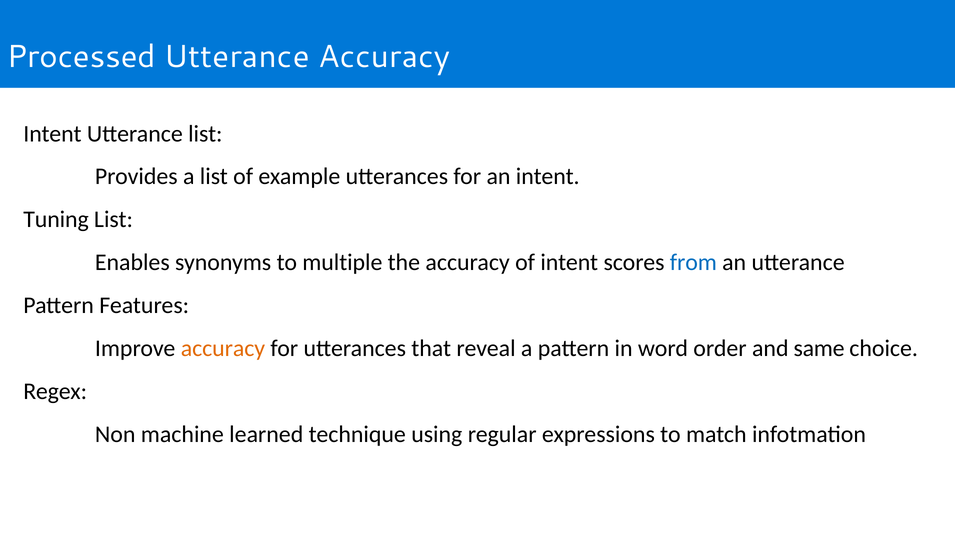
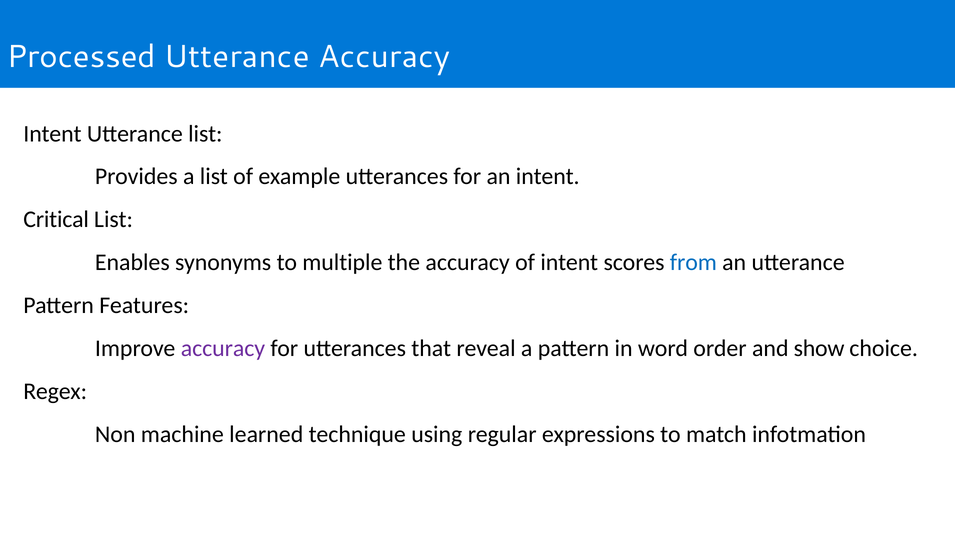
Tuning: Tuning -> Critical (56, 220)
accuracy colour: orange -> purple (223, 349)
same: same -> show (819, 349)
